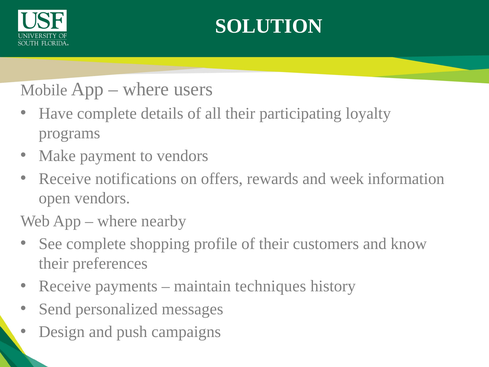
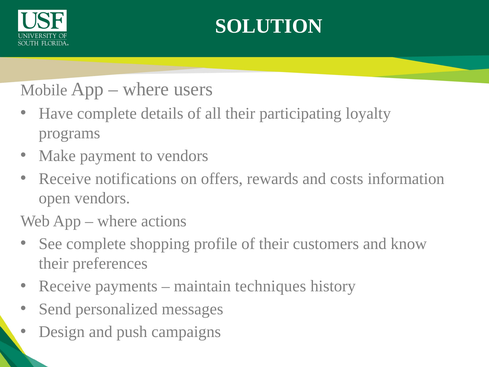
week: week -> costs (347, 178)
nearby: nearby -> actions (164, 221)
